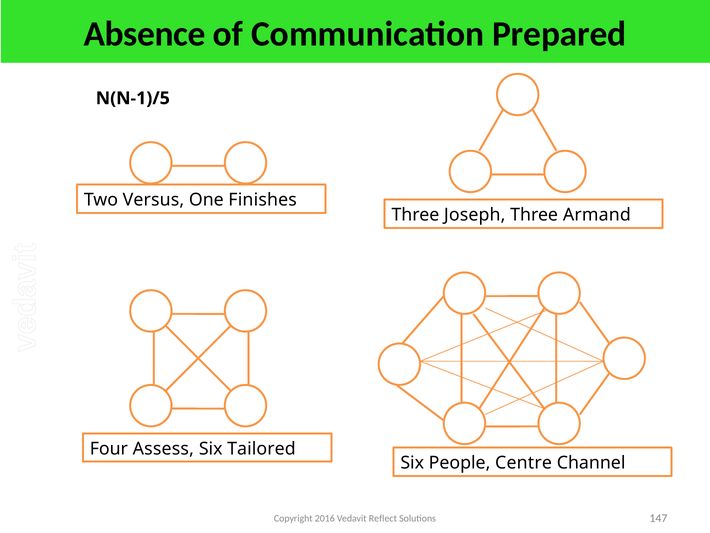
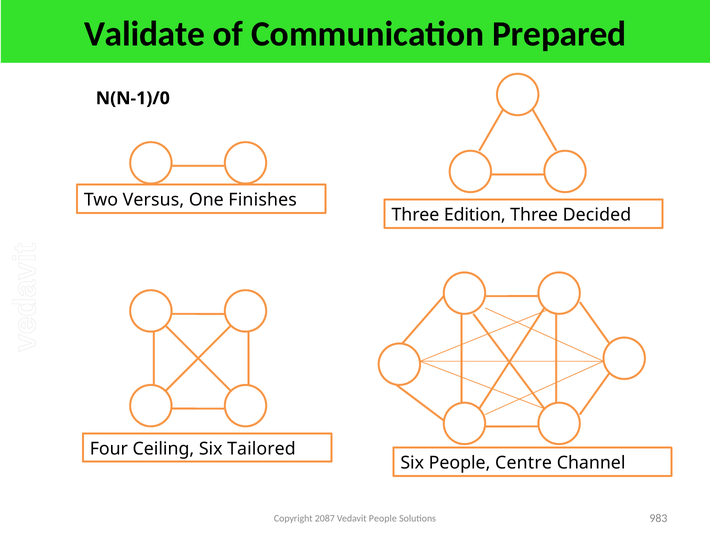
Absence: Absence -> Validate (145, 34)
N(N-1)/5: N(N-1)/5 -> N(N-1)/0 (133, 98)
Joseph: Joseph -> Edition (475, 215)
Armand: Armand -> Decided (597, 215)
Assess: Assess -> Ceiling (163, 448)
2016: 2016 -> 2087 (325, 518)
Vedavit Reflect: Reflect -> People (383, 518)
147: 147 -> 983 (658, 518)
